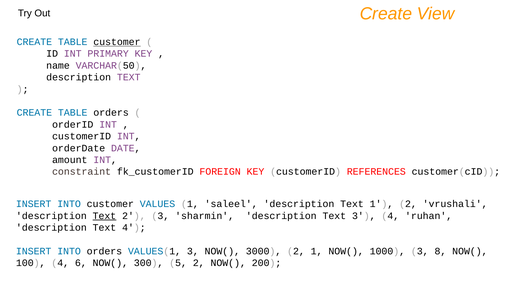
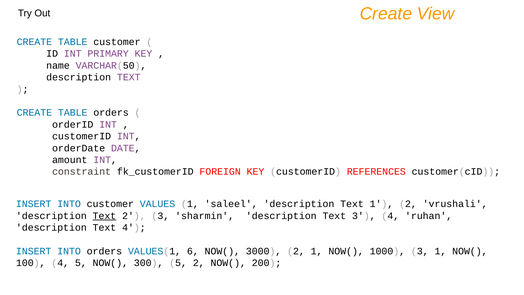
customer underline: present -> none (117, 42)
VALUES(1 3: 3 -> 6 (193, 251)
3 8: 8 -> 1 (440, 251)
4 6: 6 -> 5 (81, 263)
